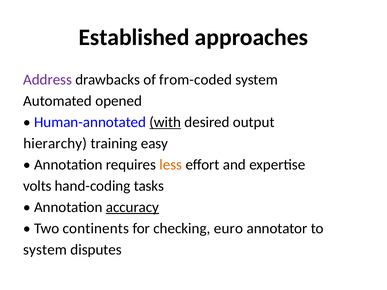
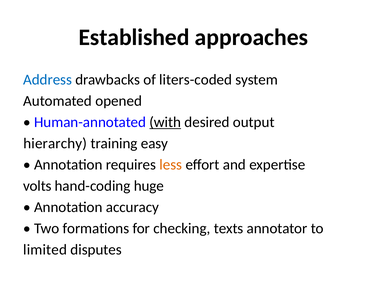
Address colour: purple -> blue (48, 80)
from-coded: from-coded -> liters-coded (196, 80)
tasks: tasks -> huge (149, 186)
accuracy underline: present -> none (132, 207)
continents: continents -> formations (96, 229)
euro: euro -> texts (229, 229)
system: system -> limited (45, 250)
